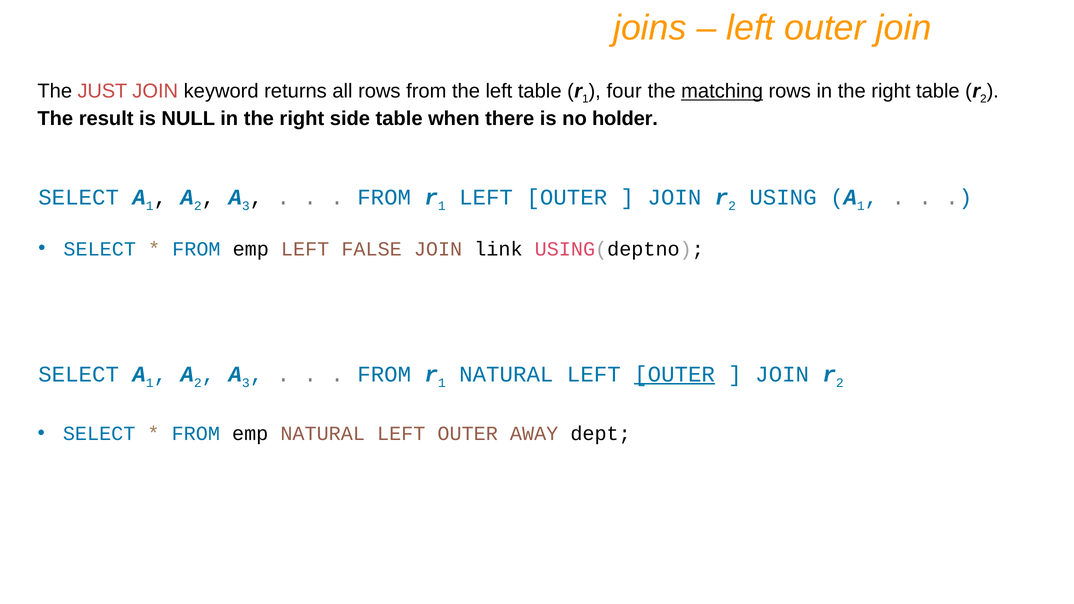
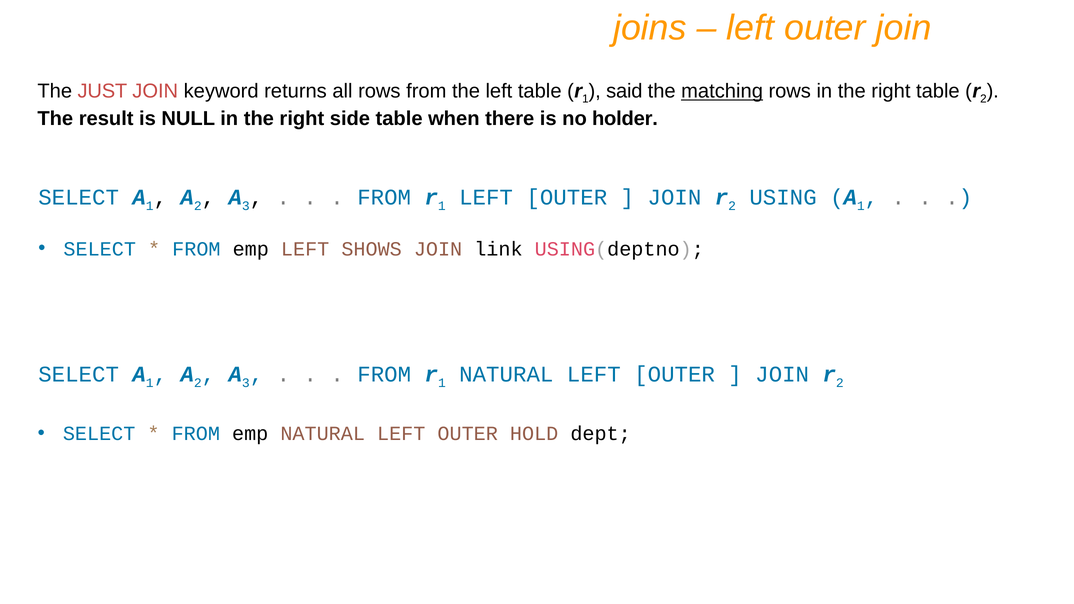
four: four -> said (624, 91)
FALSE: FALSE -> SHOWS (372, 249)
OUTER underline: present -> none (675, 374)
AWAY: AWAY -> HOLD (534, 434)
